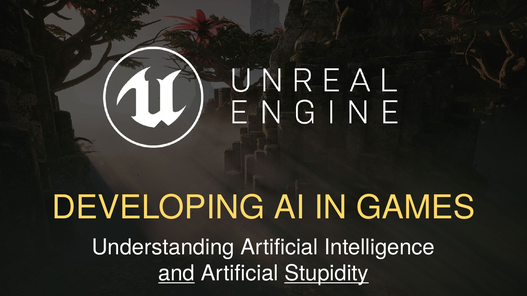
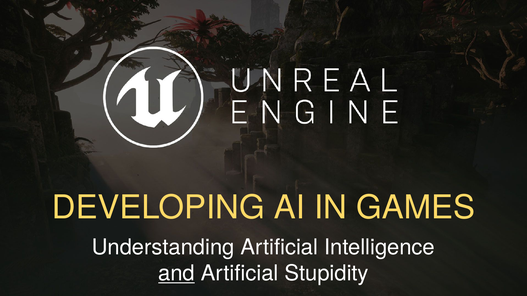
Stupidity underline: present -> none (327, 274)
